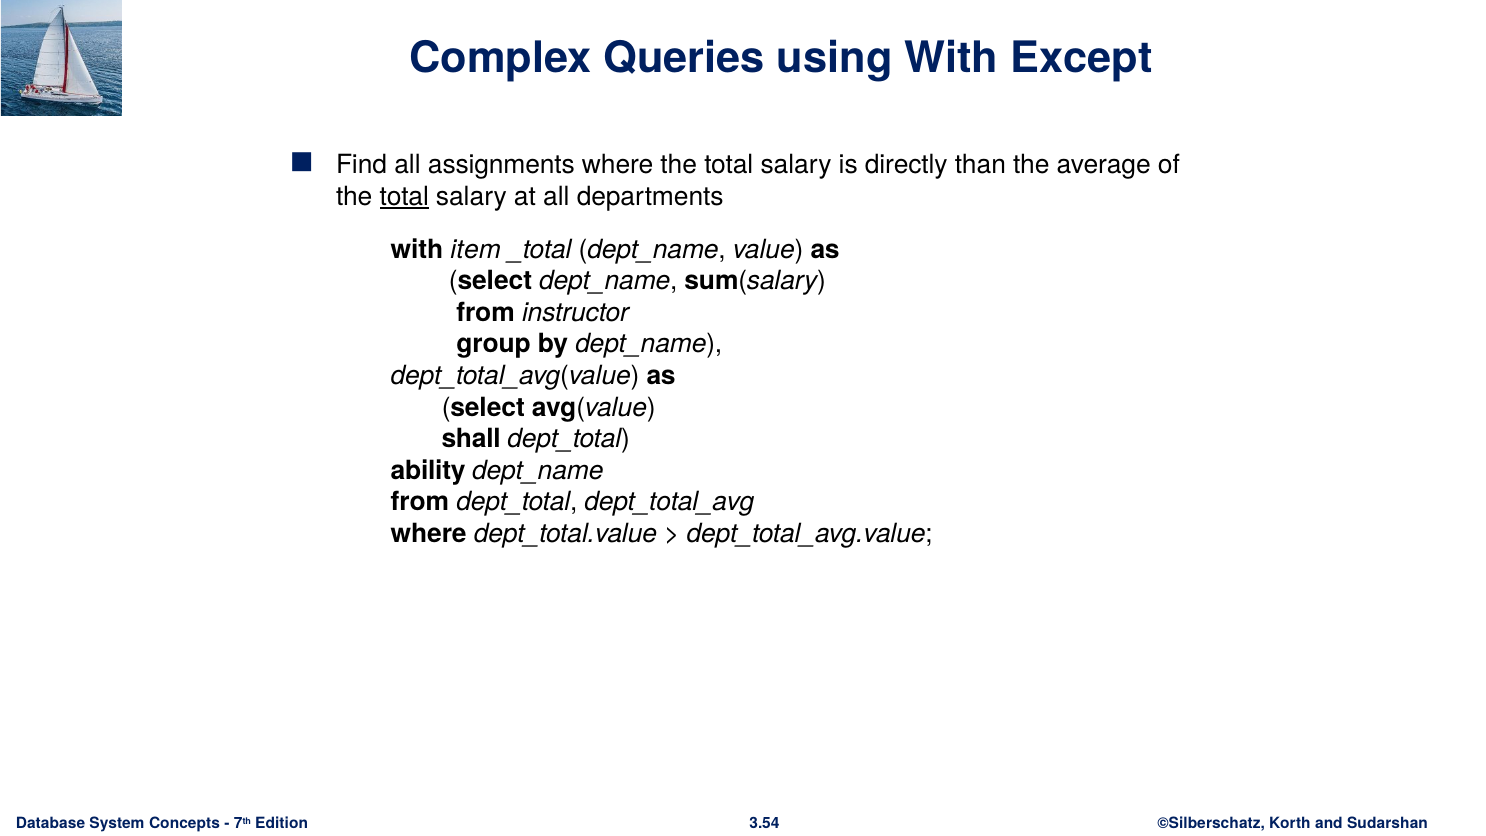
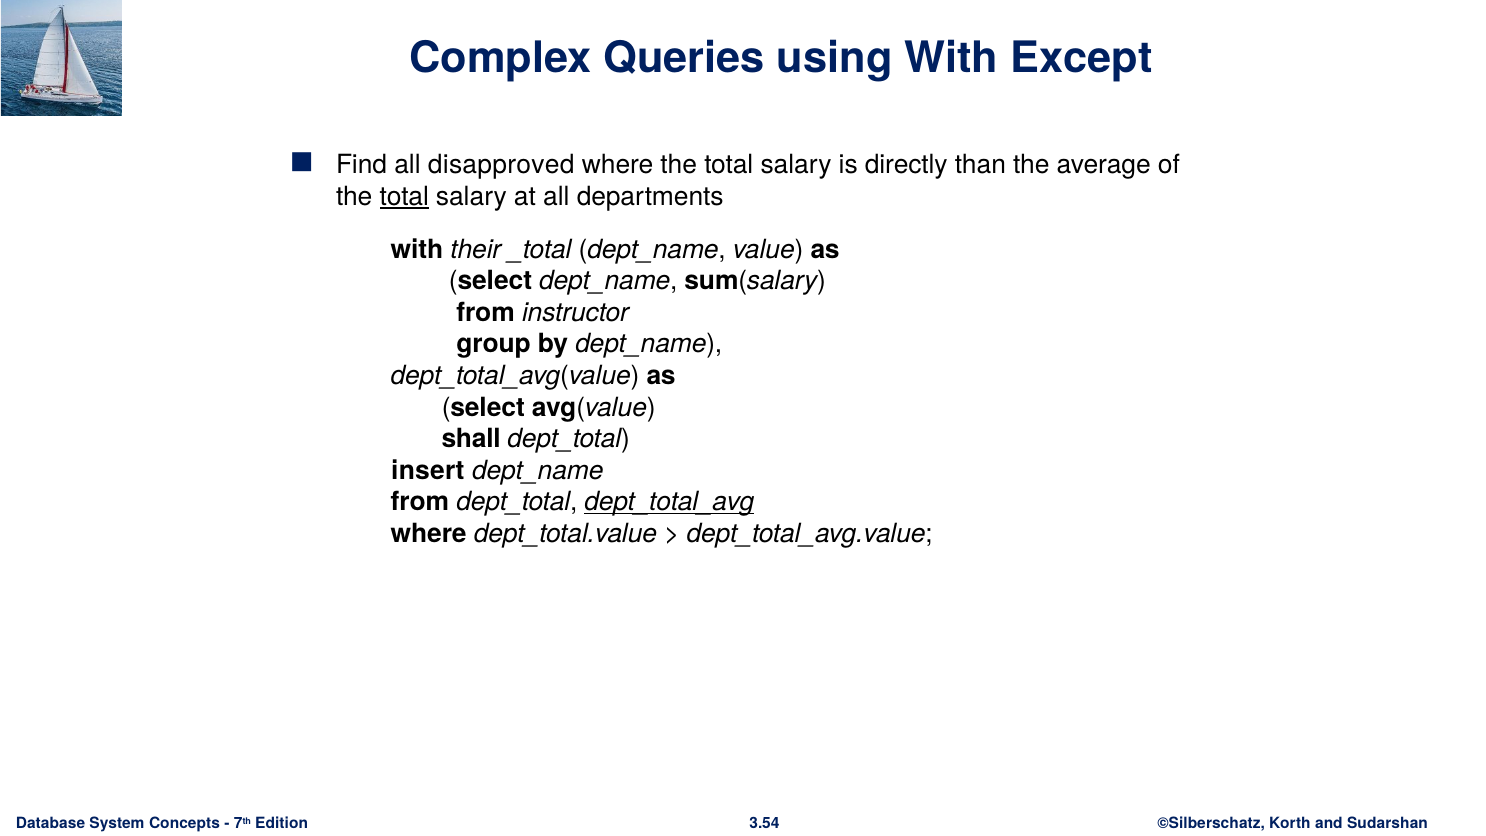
assignments: assignments -> disapproved (501, 165)
item: item -> their (476, 249)
ability: ability -> insert (428, 470)
dept_total_avg underline: none -> present (669, 502)
